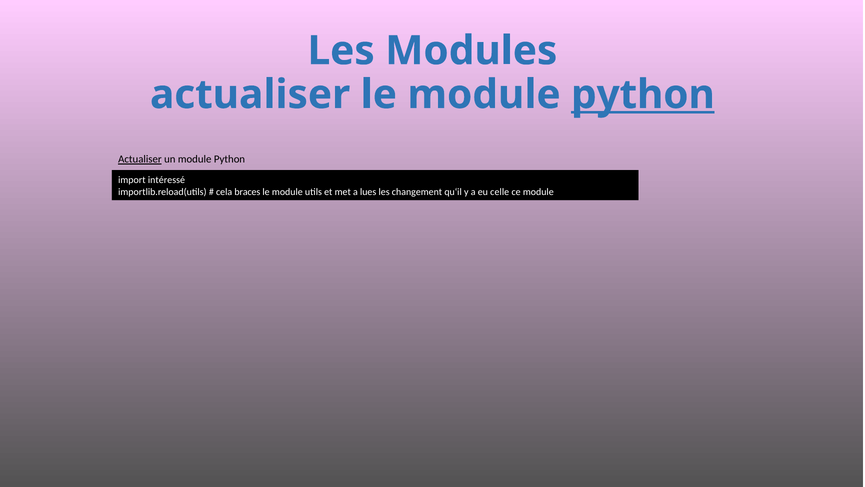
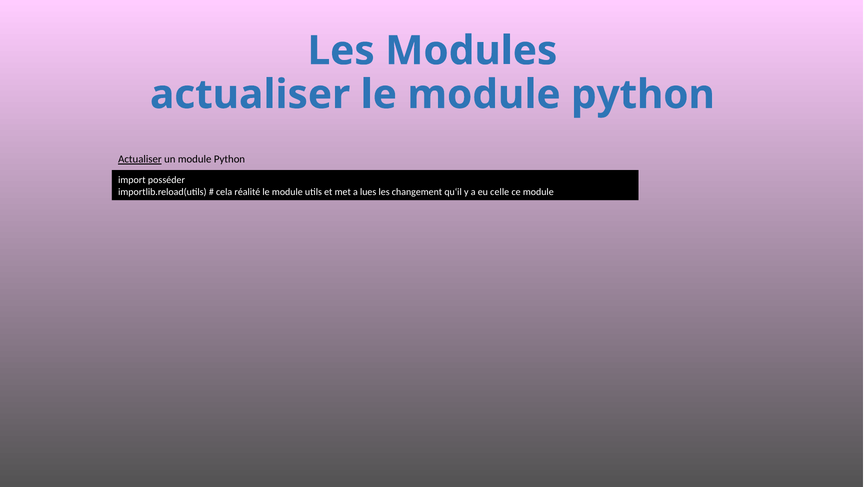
python underline: present -> none (643, 95)
intéressé: intéressé -> posséder (166, 180)
braces: braces -> réalité (247, 192)
